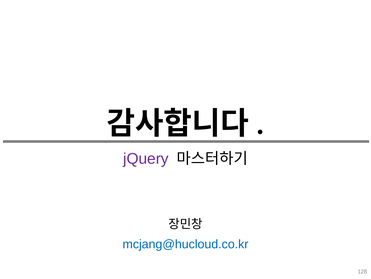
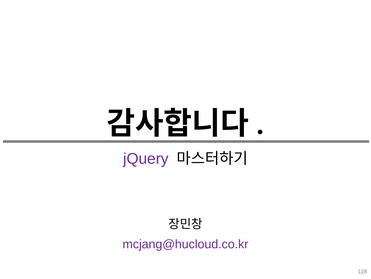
mcjang@hucloud.co.kr colour: blue -> purple (185, 244)
